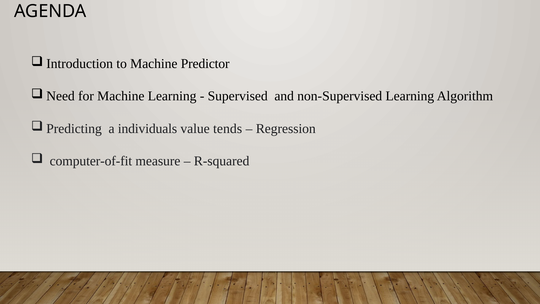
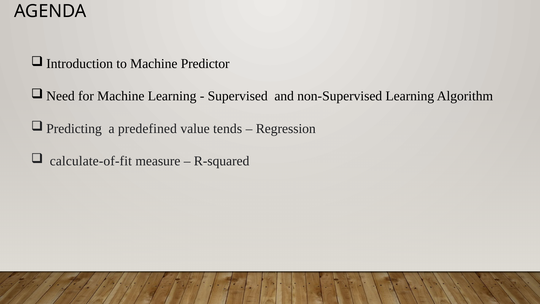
individuals: individuals -> predefined (147, 129)
computer-of-fit: computer-of-fit -> calculate-of-fit (91, 161)
